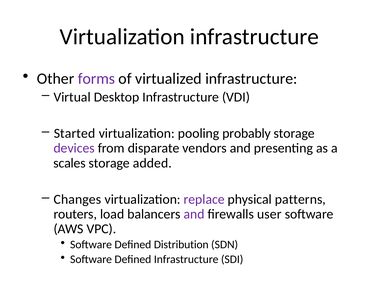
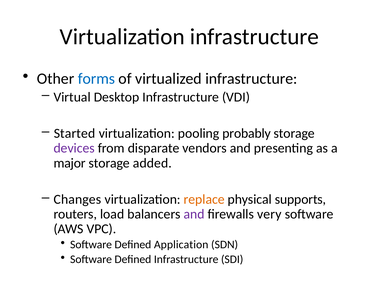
forms colour: purple -> blue (96, 79)
scales: scales -> major (70, 163)
replace colour: purple -> orange (204, 200)
patterns: patterns -> supports (300, 200)
user: user -> very (269, 214)
Distribution: Distribution -> Application (181, 245)
